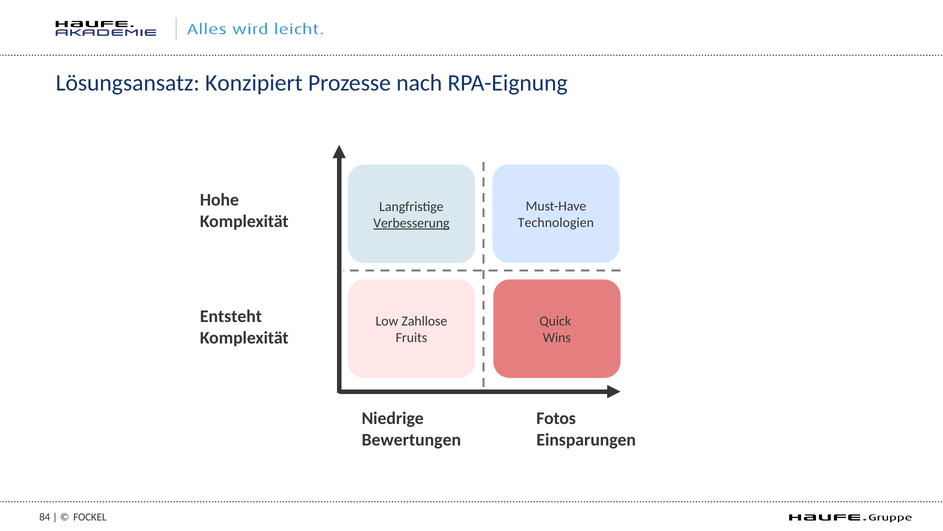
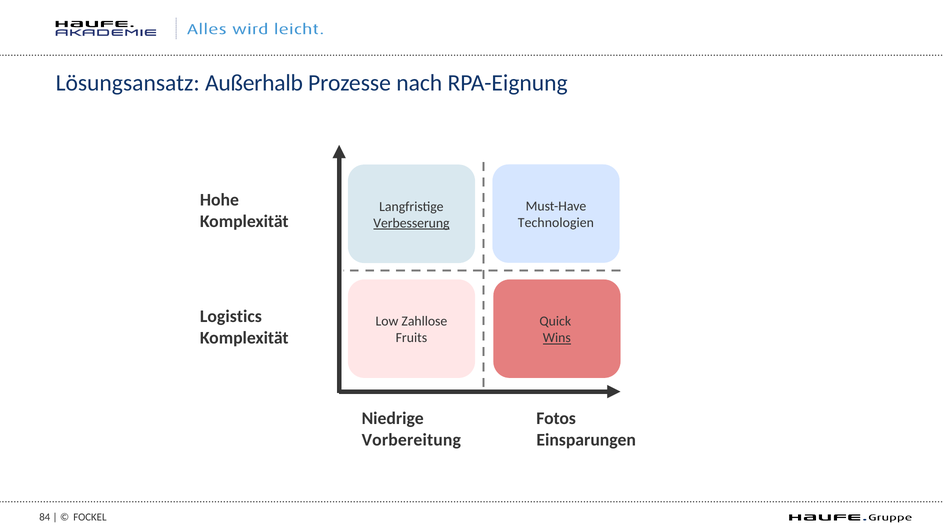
Konzipiert: Konzipiert -> Außerhalb (254, 83)
Entsteht: Entsteht -> Logistics (231, 316)
Wins underline: none -> present (557, 338)
Bewertungen: Bewertungen -> Vorbereitung (411, 439)
